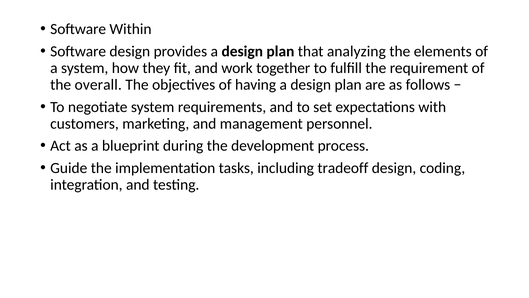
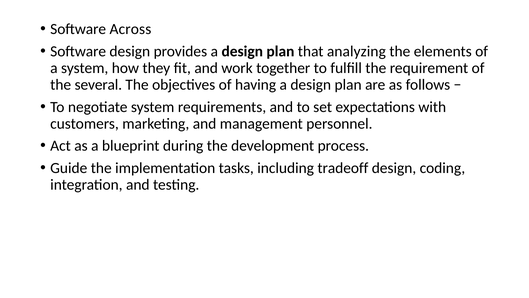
Within: Within -> Across (130, 29)
overall: overall -> several (98, 85)
